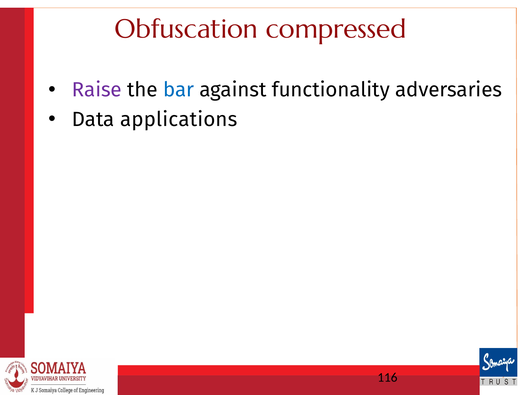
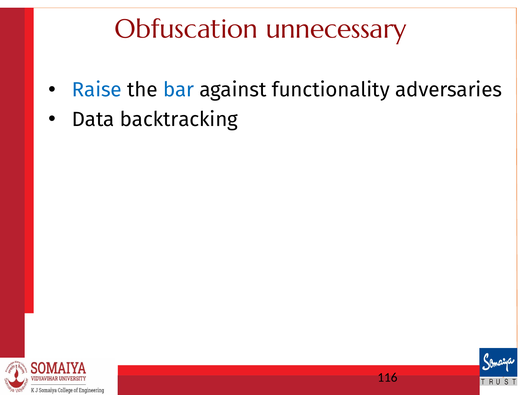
compressed: compressed -> unnecessary (336, 29)
Raise colour: purple -> blue (97, 90)
applications: applications -> backtracking (179, 119)
